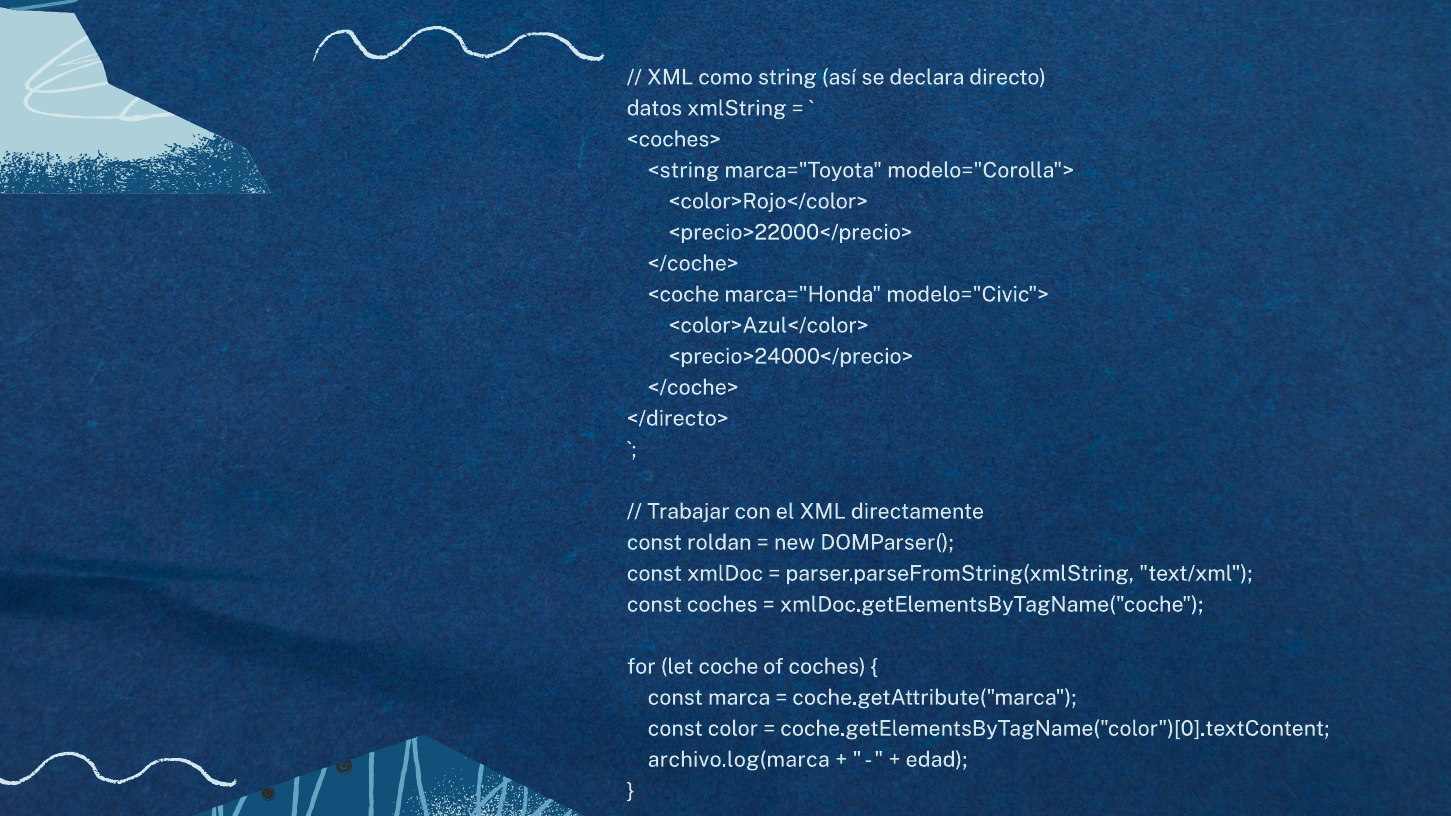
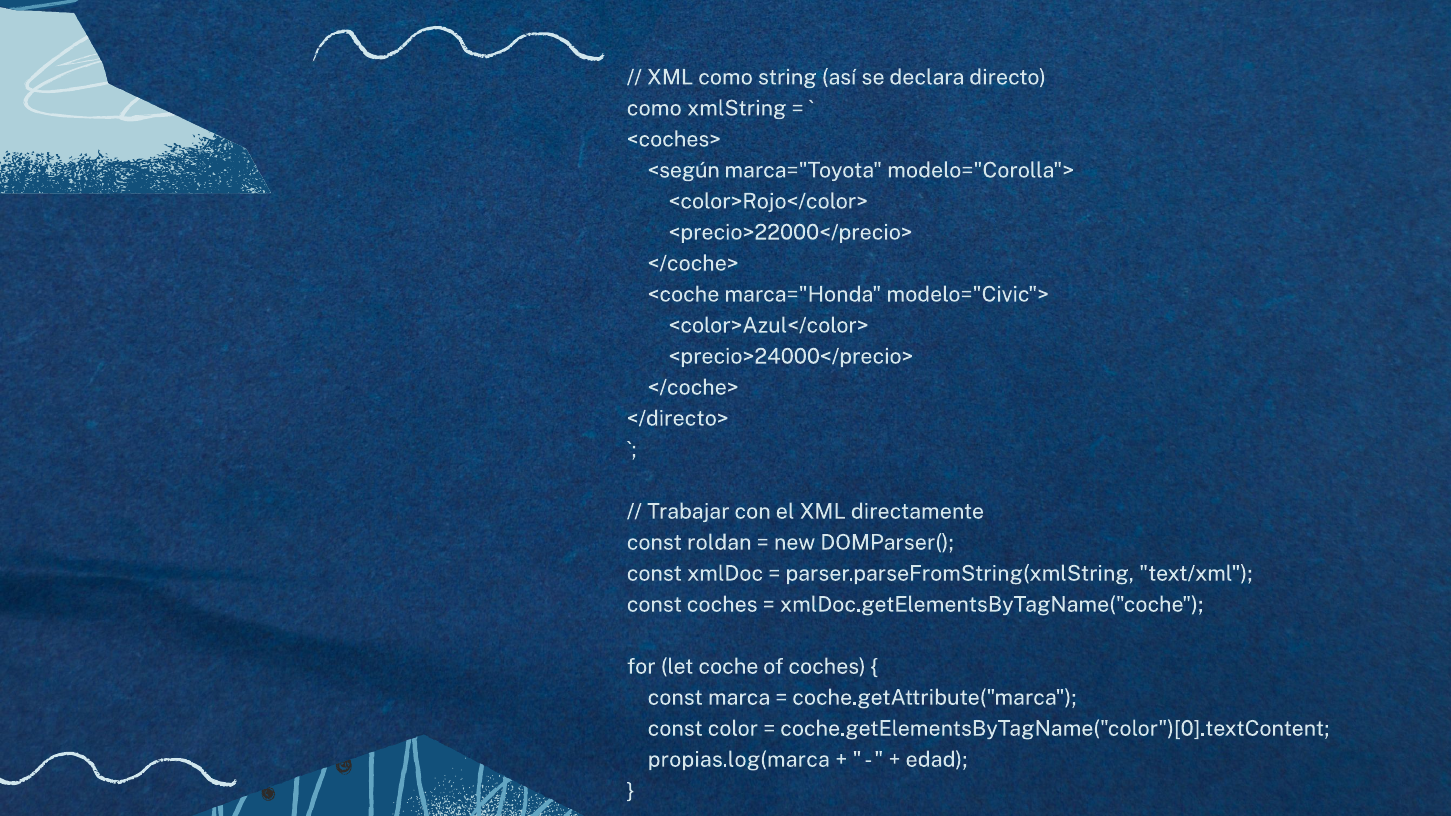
datos: datos -> como (654, 108)
<string: <string -> <según (684, 170)
archivo.log(marca: archivo.log(marca -> propias.log(marca (739, 760)
